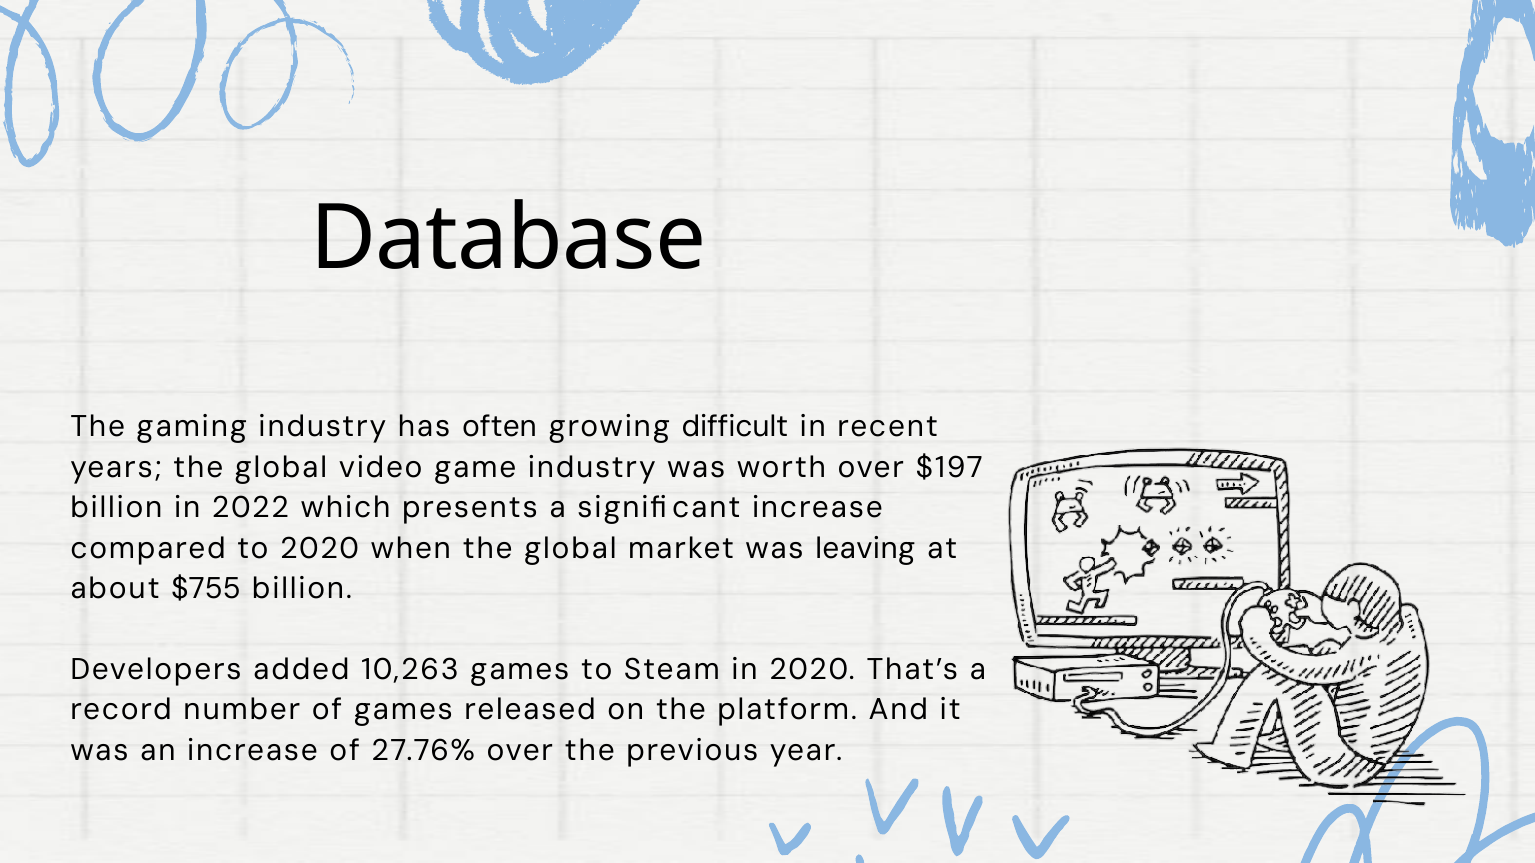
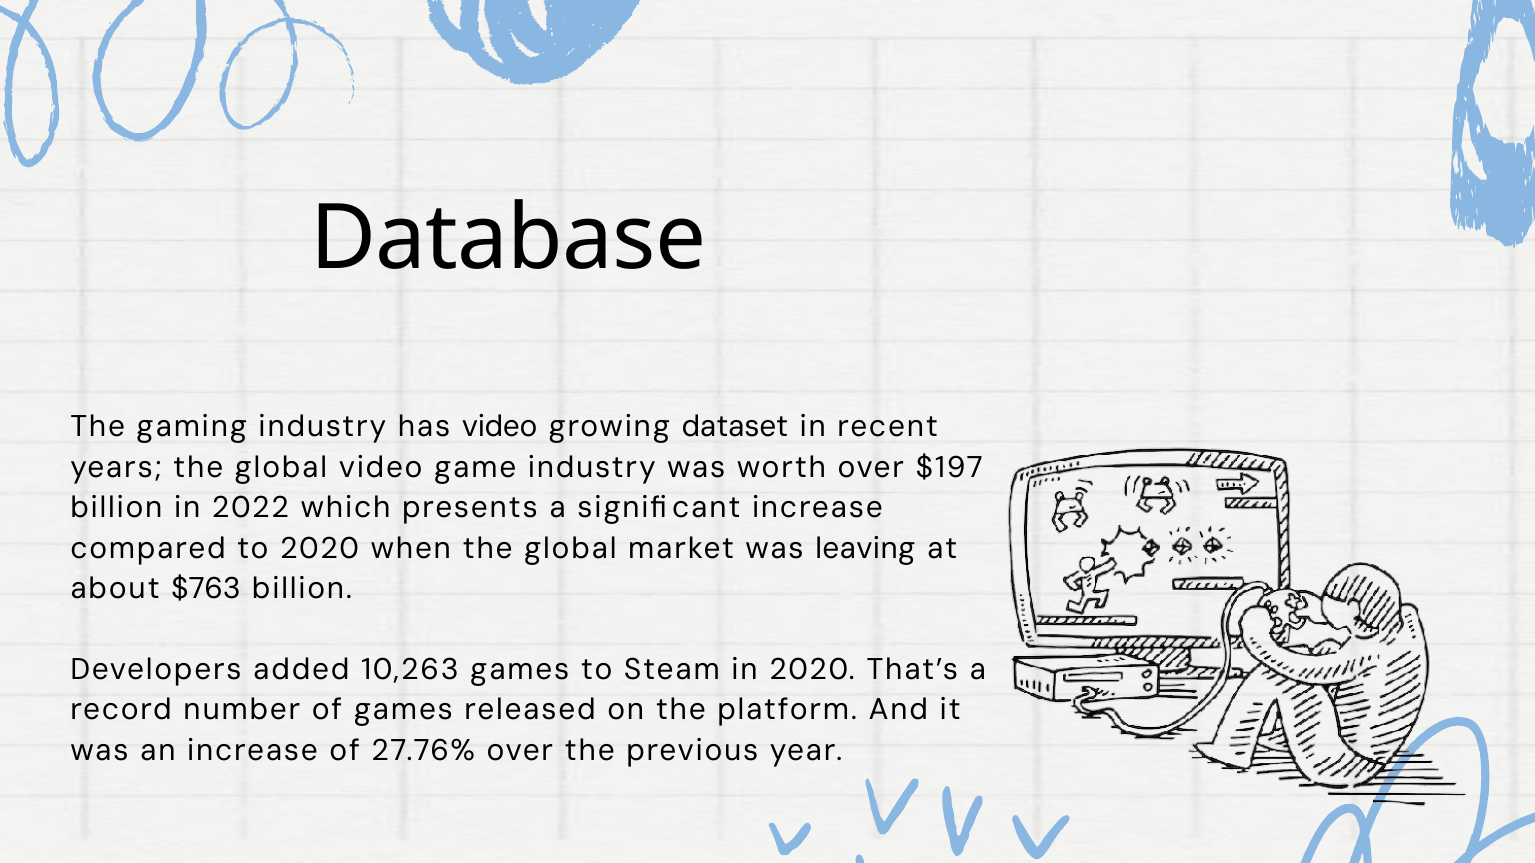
has often: often -> video (500, 427)
difficult: difficult -> dataset (735, 427)
$755: $755 -> $763 (206, 589)
